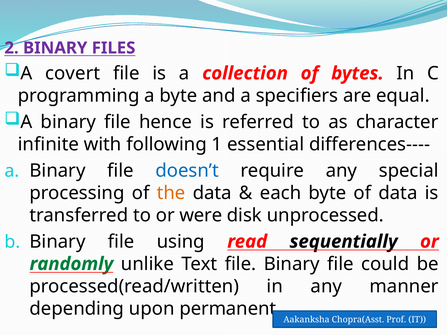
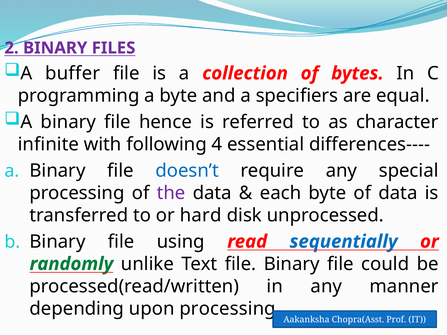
covert: covert -> buffer (73, 73)
1: 1 -> 4 (217, 144)
the colour: orange -> purple (171, 193)
were: were -> hard (201, 215)
sequentially colour: black -> blue (344, 242)
upon permanent: permanent -> processing (230, 309)
